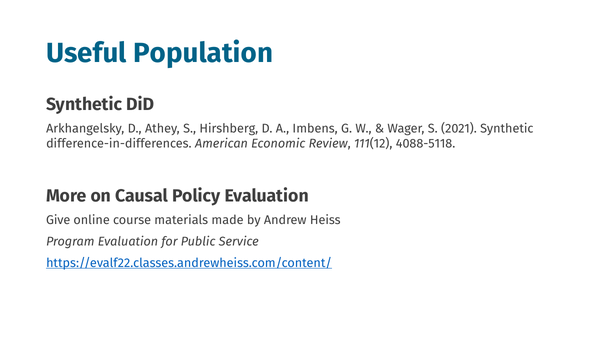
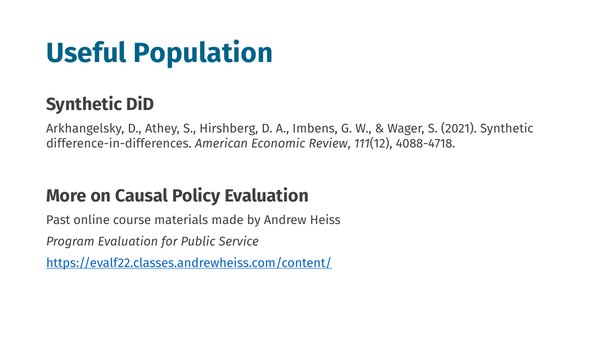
4088-5118: 4088-5118 -> 4088-4718 (426, 144)
Give: Give -> Past (58, 220)
